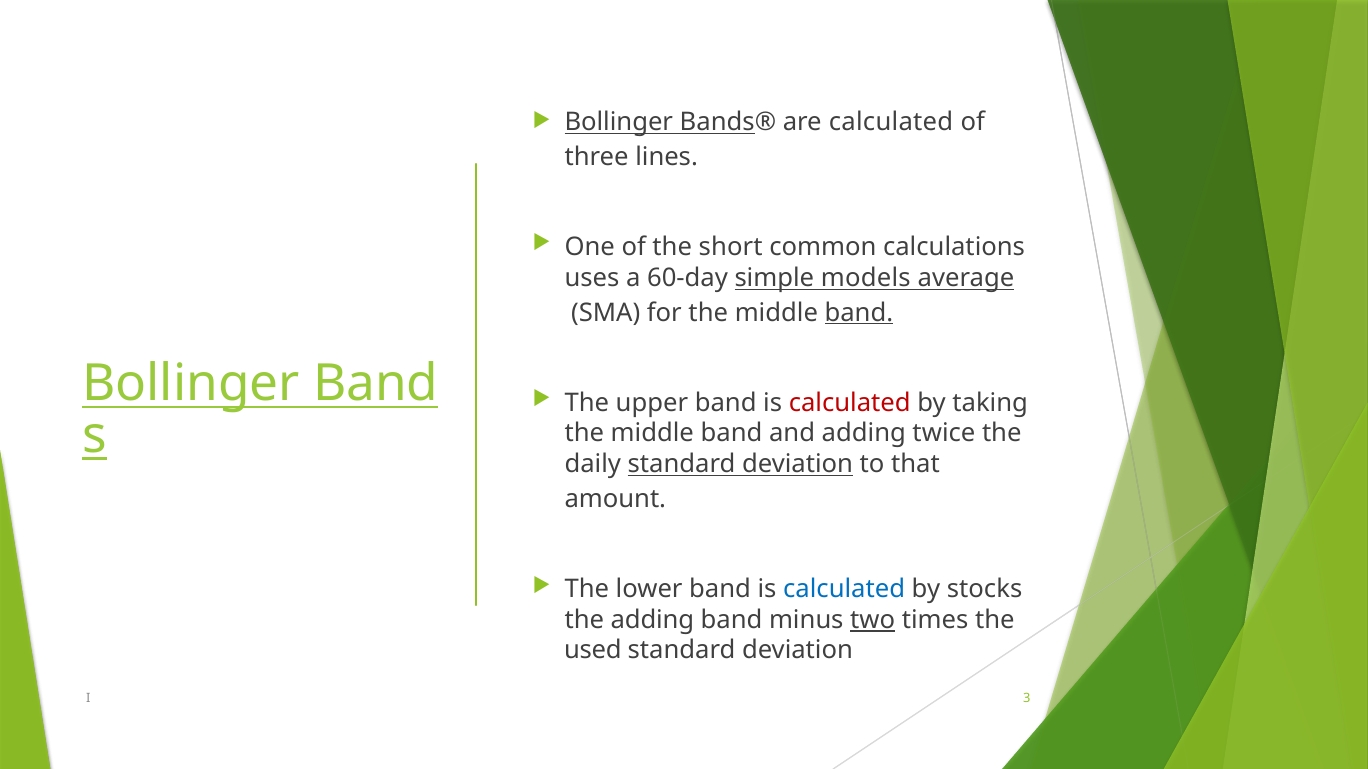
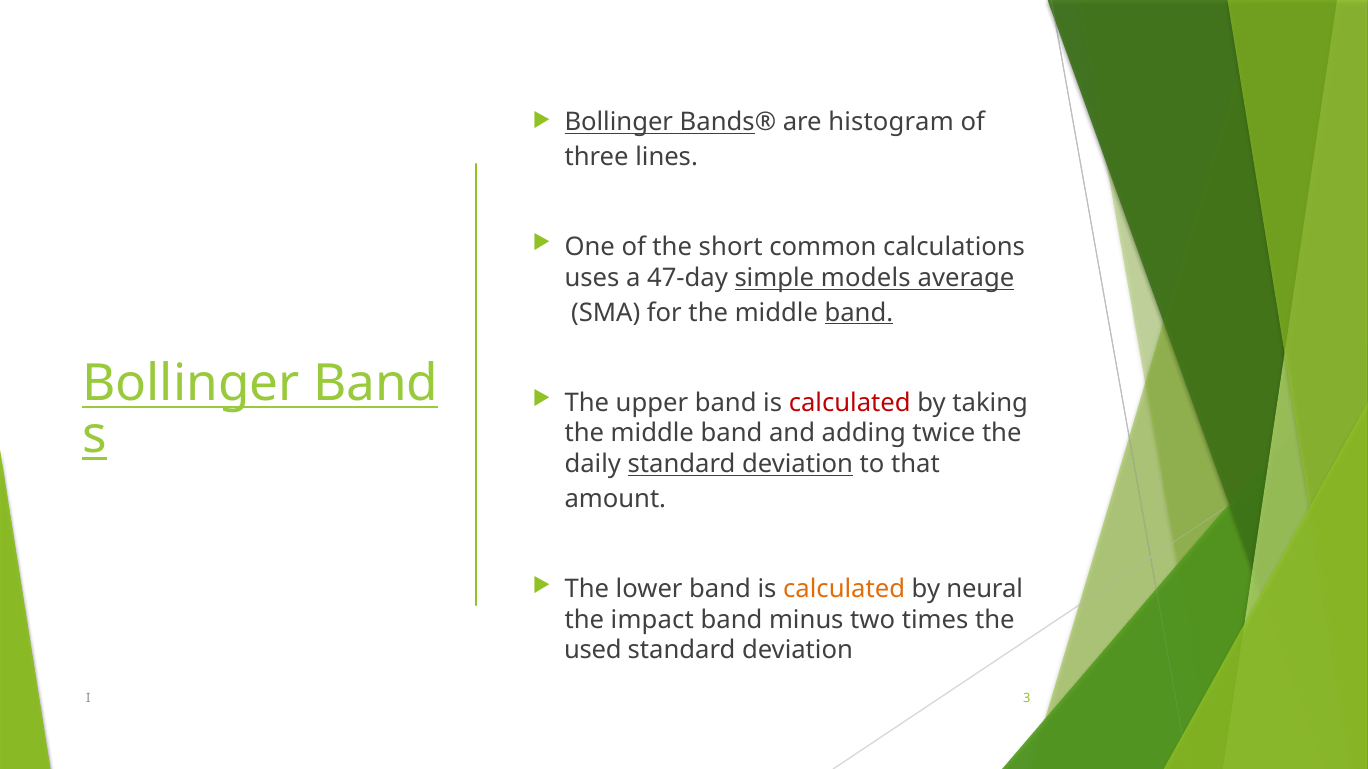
are calculated: calculated -> histogram (891, 122)
60-day: 60-day -> 47-day (687, 278)
calculated colour: blue -> orange (844, 589)
stocks: stocks -> neural (985, 589)
the adding: adding -> impact (652, 620)
two underline: present -> none (873, 620)
